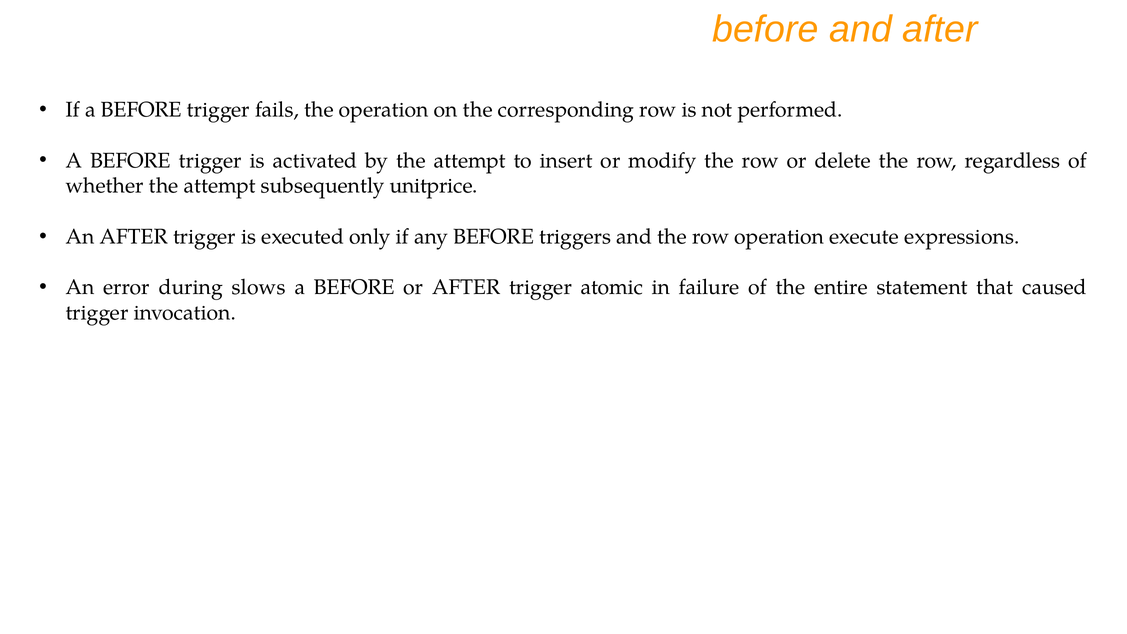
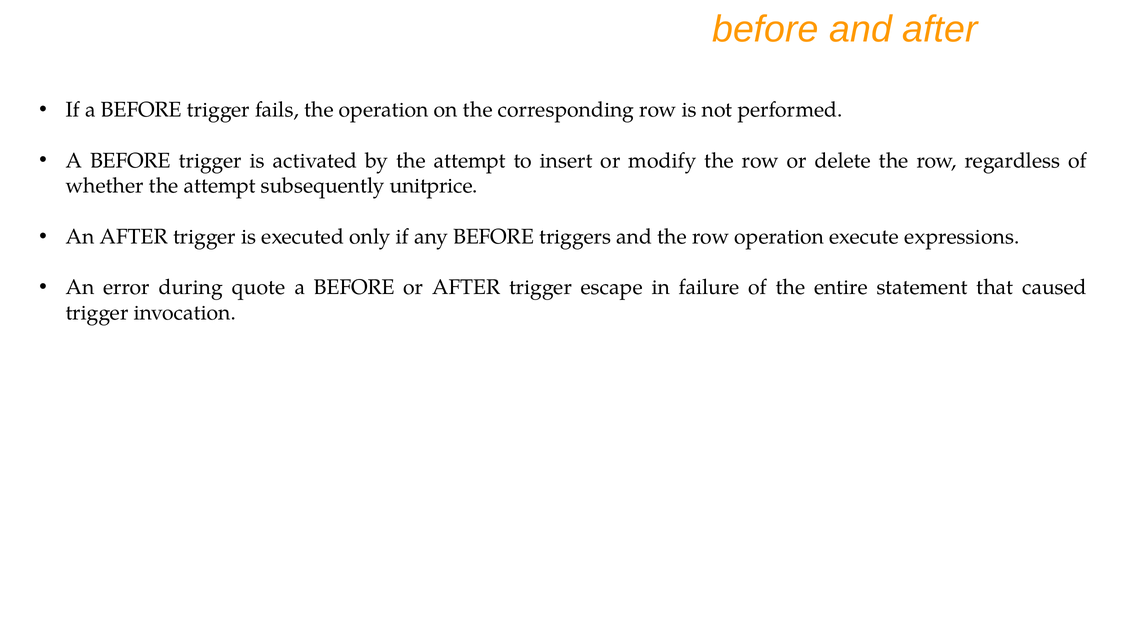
slows: slows -> quote (259, 287)
atomic: atomic -> escape (612, 287)
